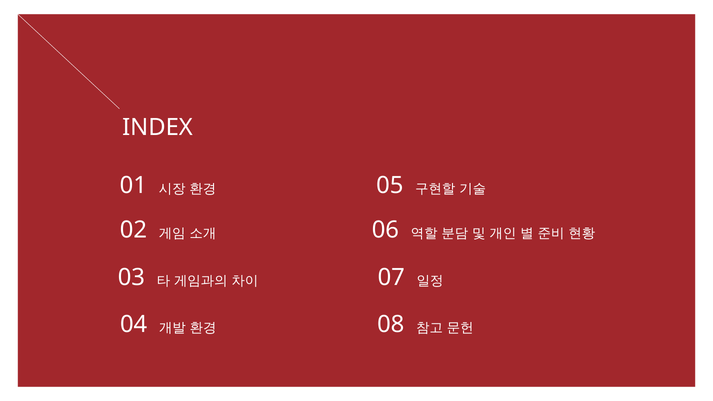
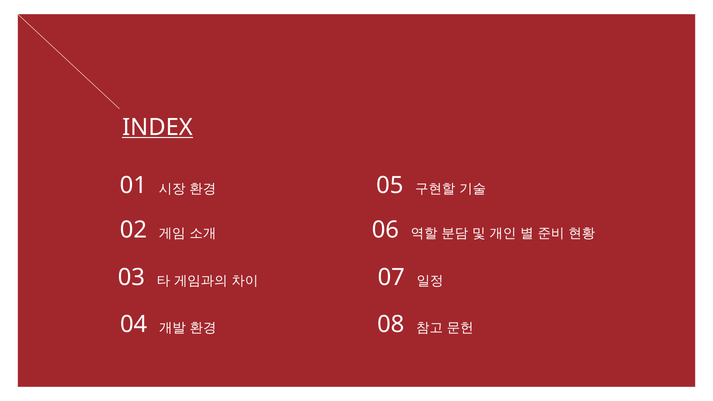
INDEX underline: none -> present (157, 127)
